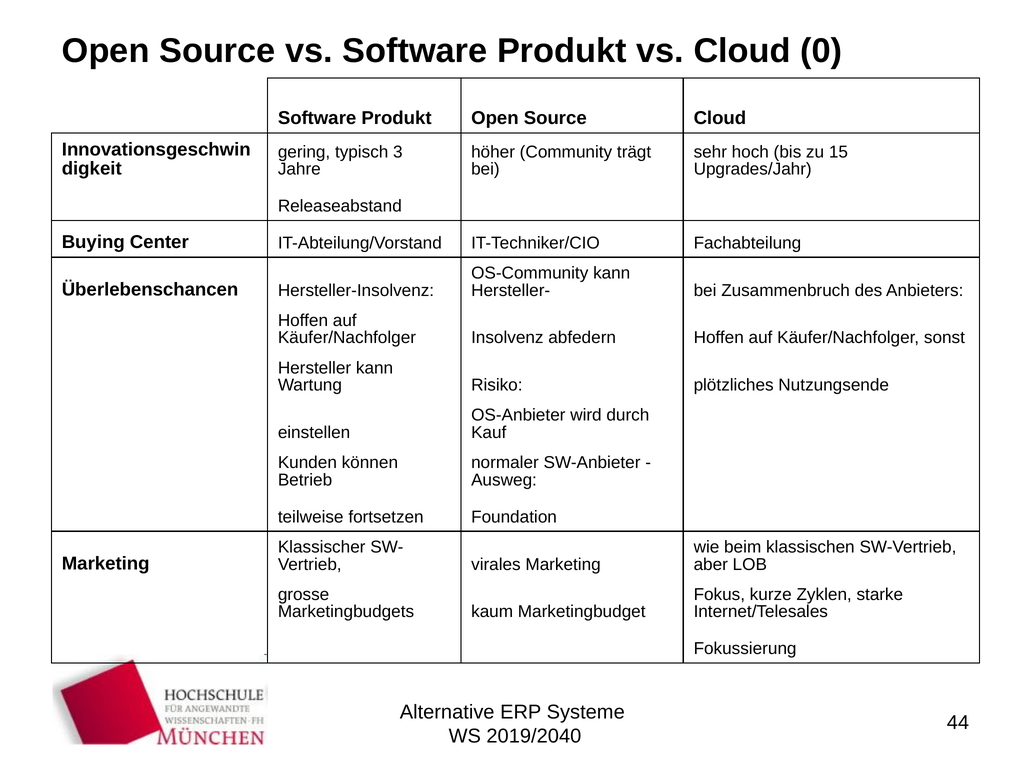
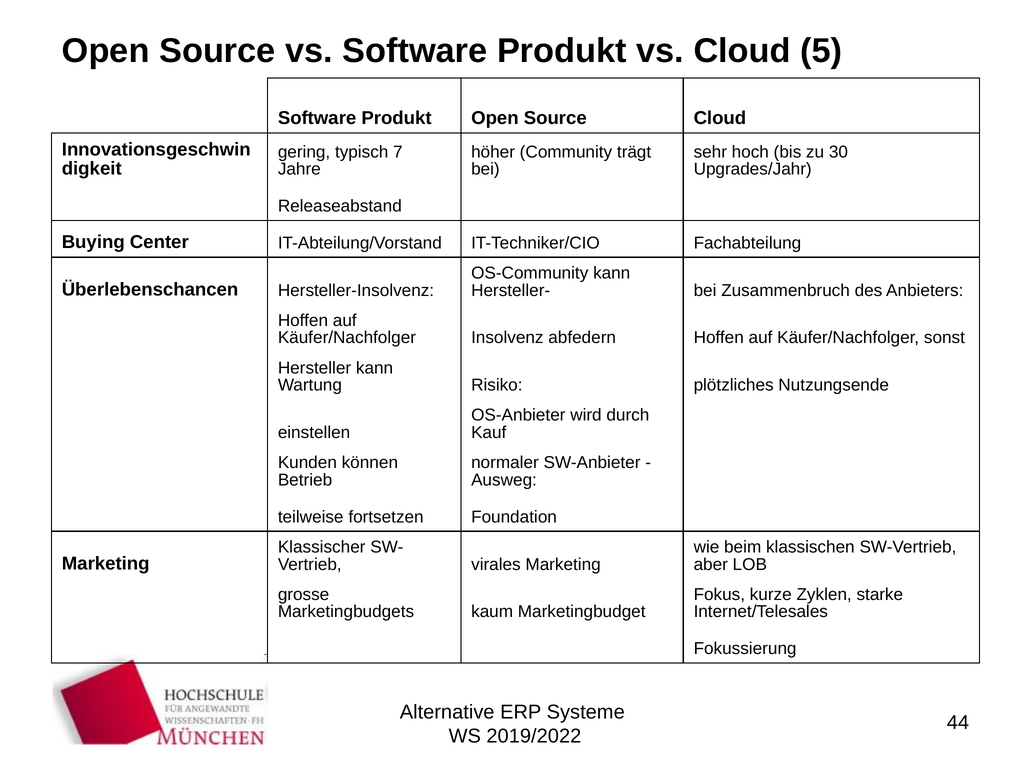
0: 0 -> 5 (821, 51)
3: 3 -> 7 (398, 152)
15: 15 -> 30 (838, 152)
2019/2040: 2019/2040 -> 2019/2022 (534, 736)
